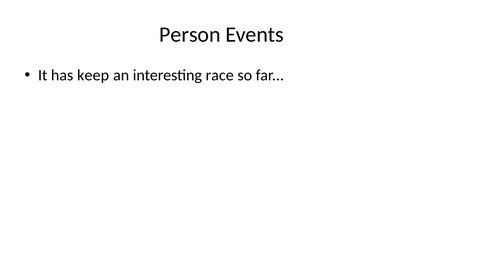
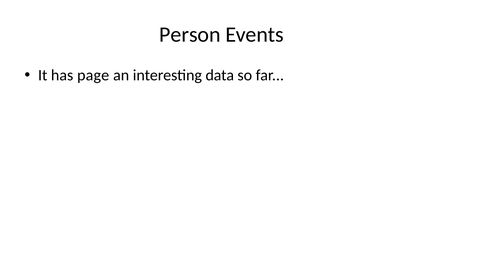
keep: keep -> page (93, 75)
race: race -> data (220, 75)
